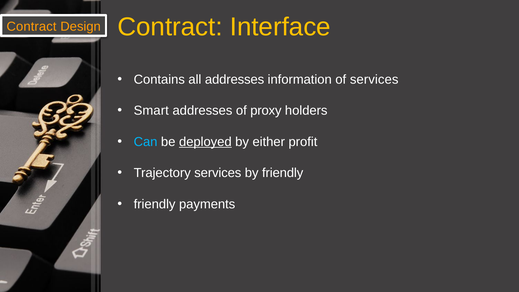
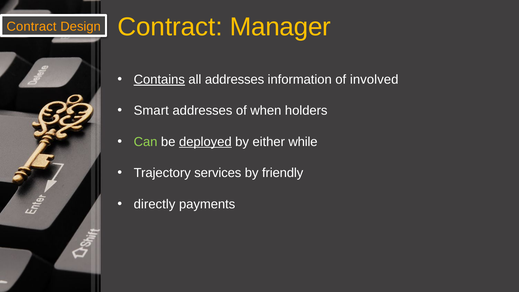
Interface: Interface -> Manager (280, 27)
Contains underline: none -> present (159, 80)
of services: services -> involved (374, 80)
proxy: proxy -> when (266, 111)
Can colour: light blue -> light green (146, 142)
profit: profit -> while (303, 142)
friendly: friendly -> directly (155, 204)
